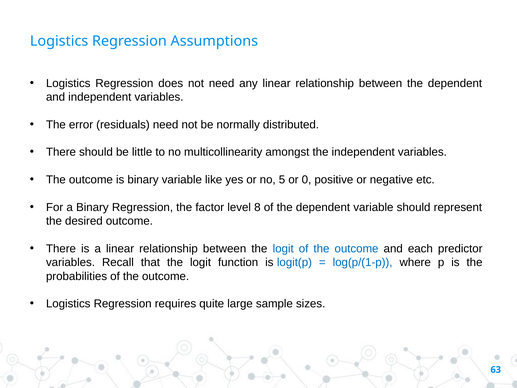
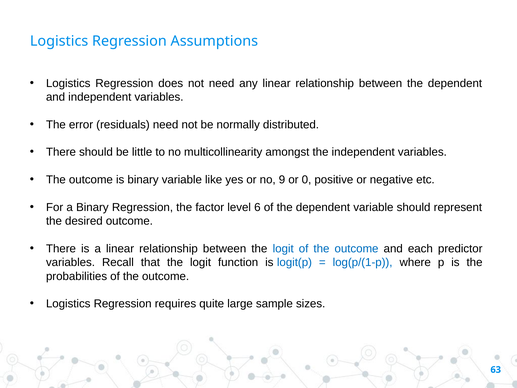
5: 5 -> 9 (282, 180)
8: 8 -> 6 (257, 207)
